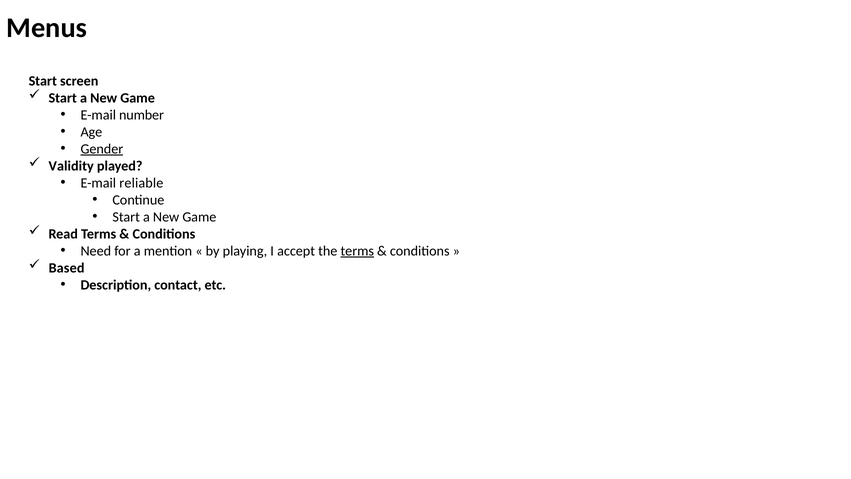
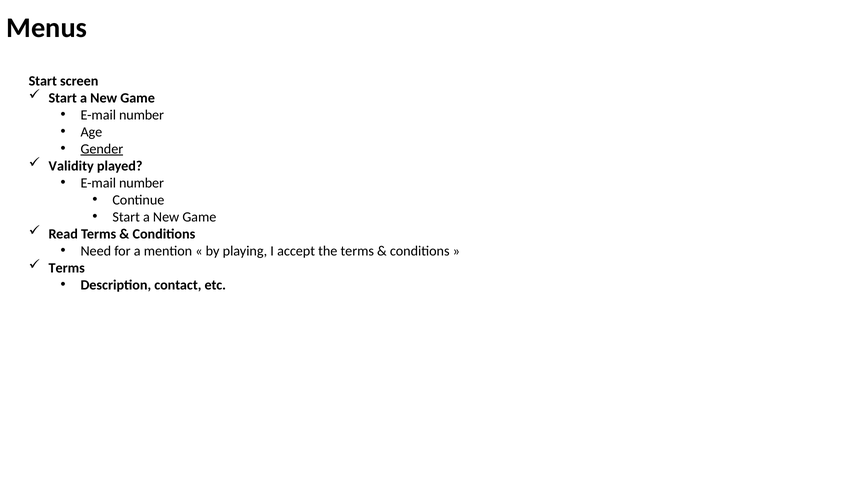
reliable: reliable -> number (141, 183)
terms underline: present -> none (357, 251)
Based: Based -> Terms (67, 268)
